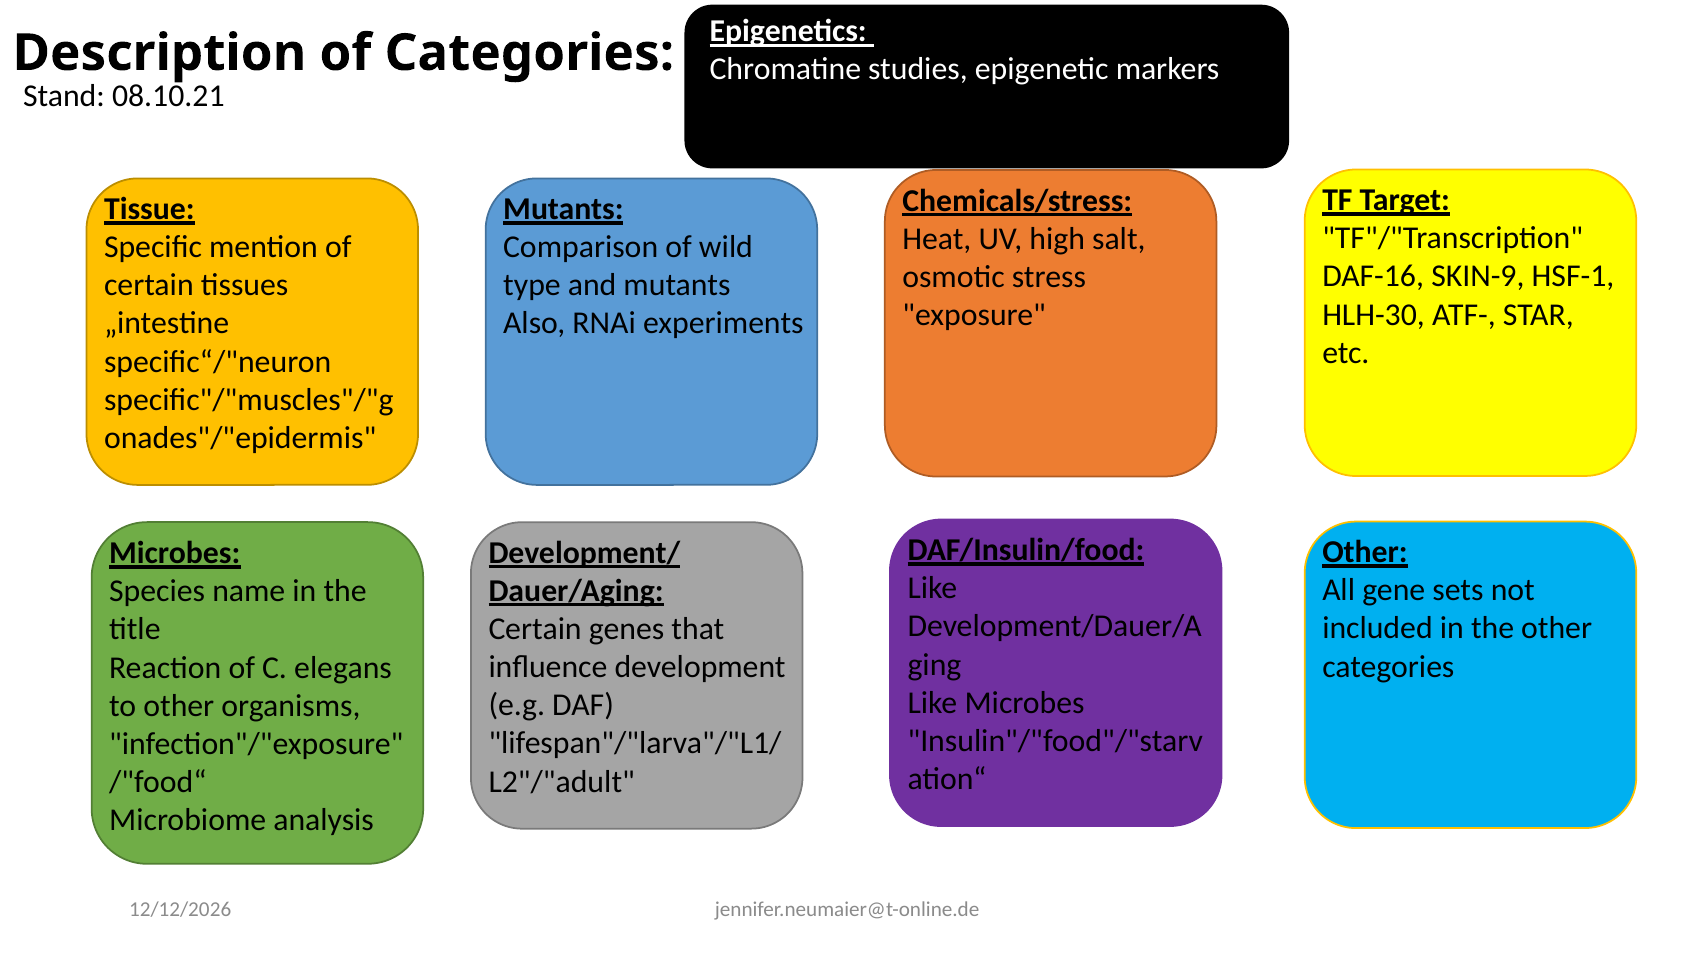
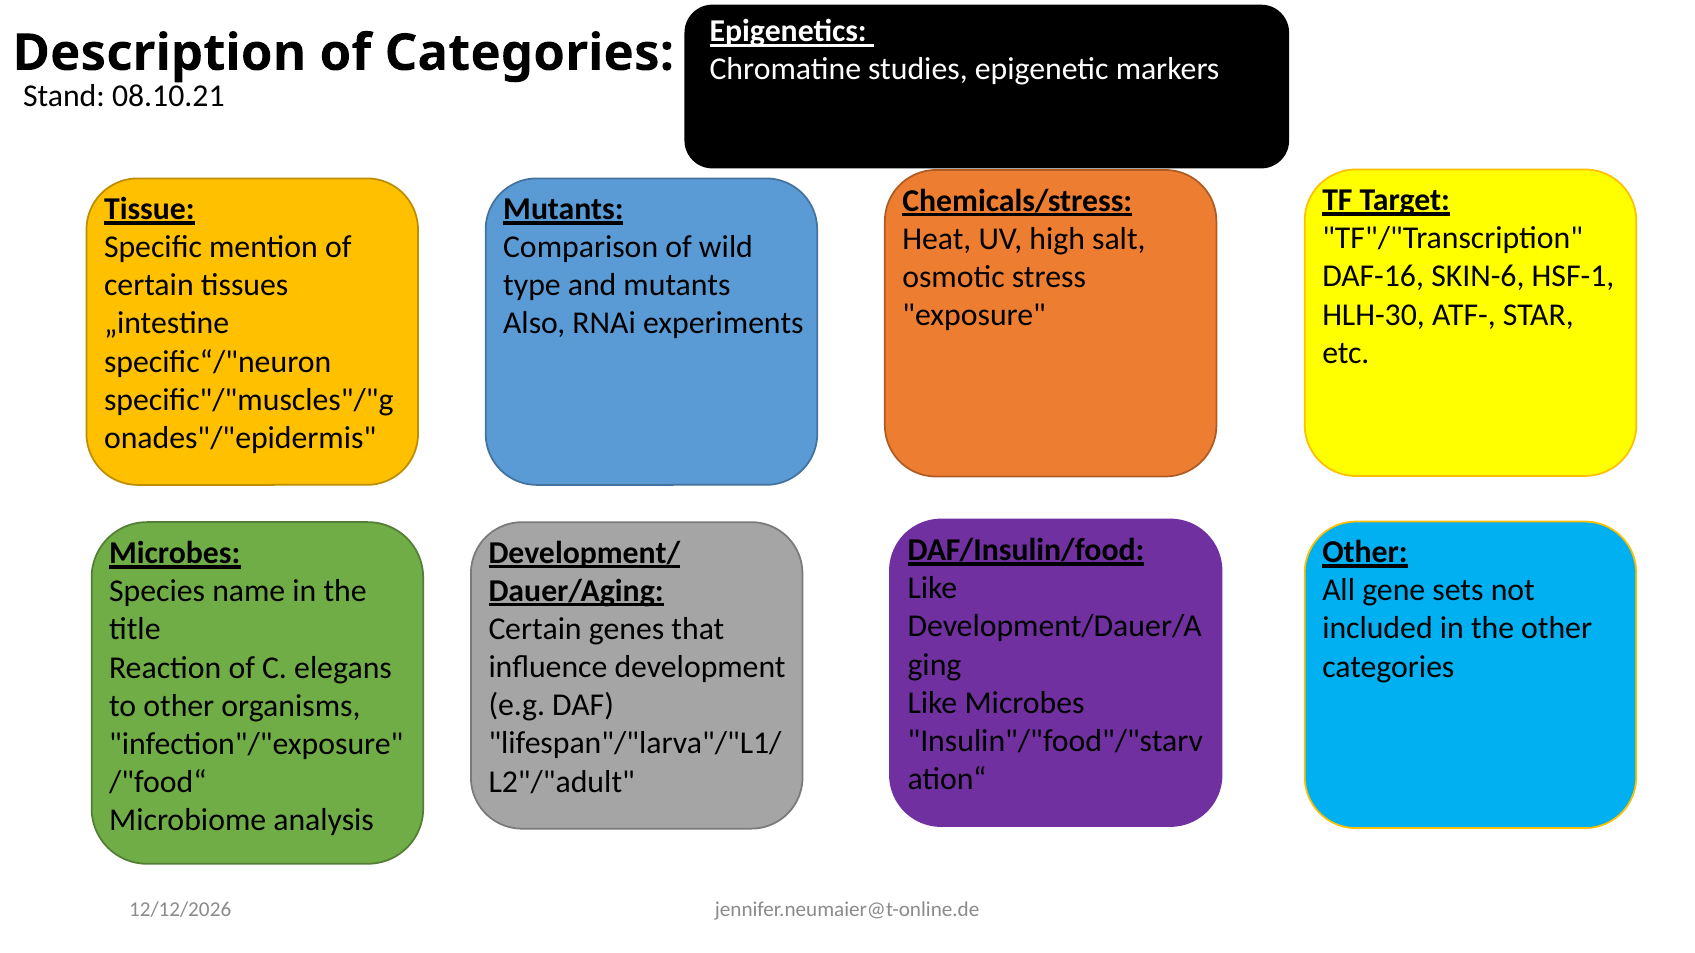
SKIN-9: SKIN-9 -> SKIN-6 (1478, 277)
